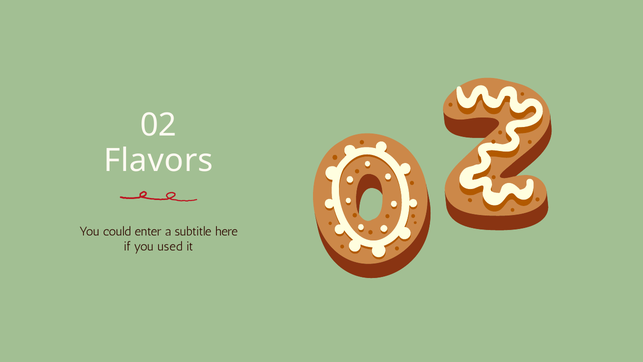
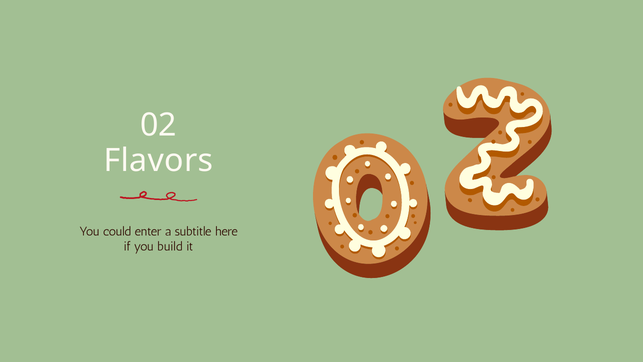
used: used -> build (170, 246)
